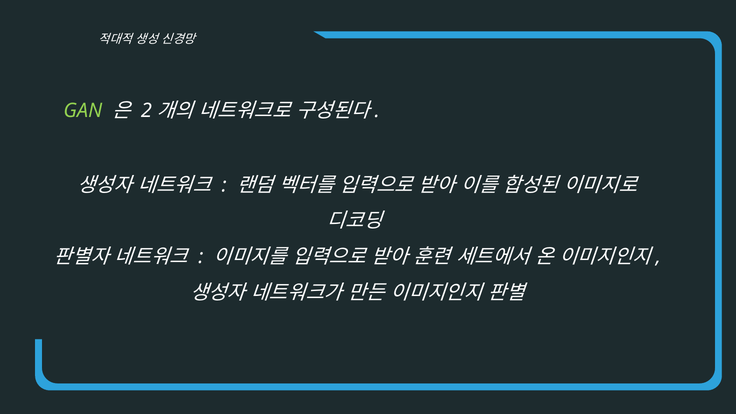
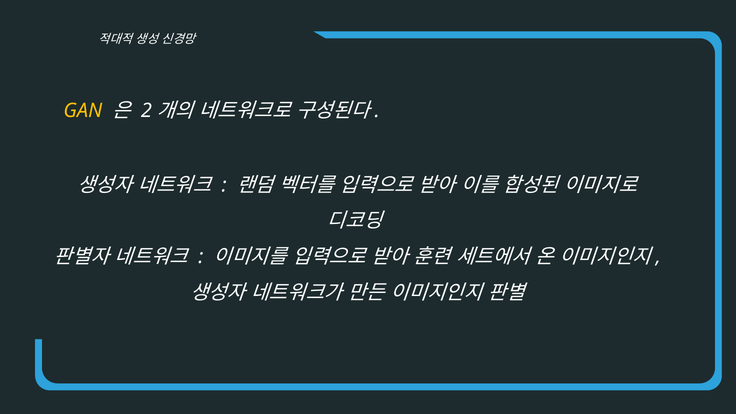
GAN colour: light green -> yellow (83, 111)
